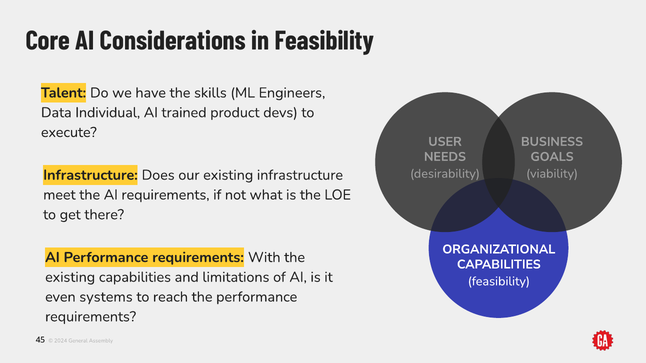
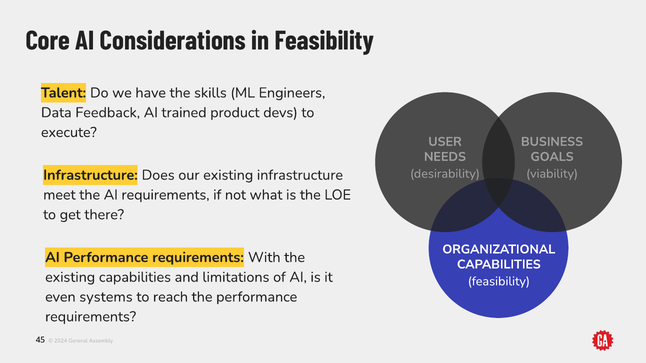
Individual: Individual -> Feedback (108, 113)
